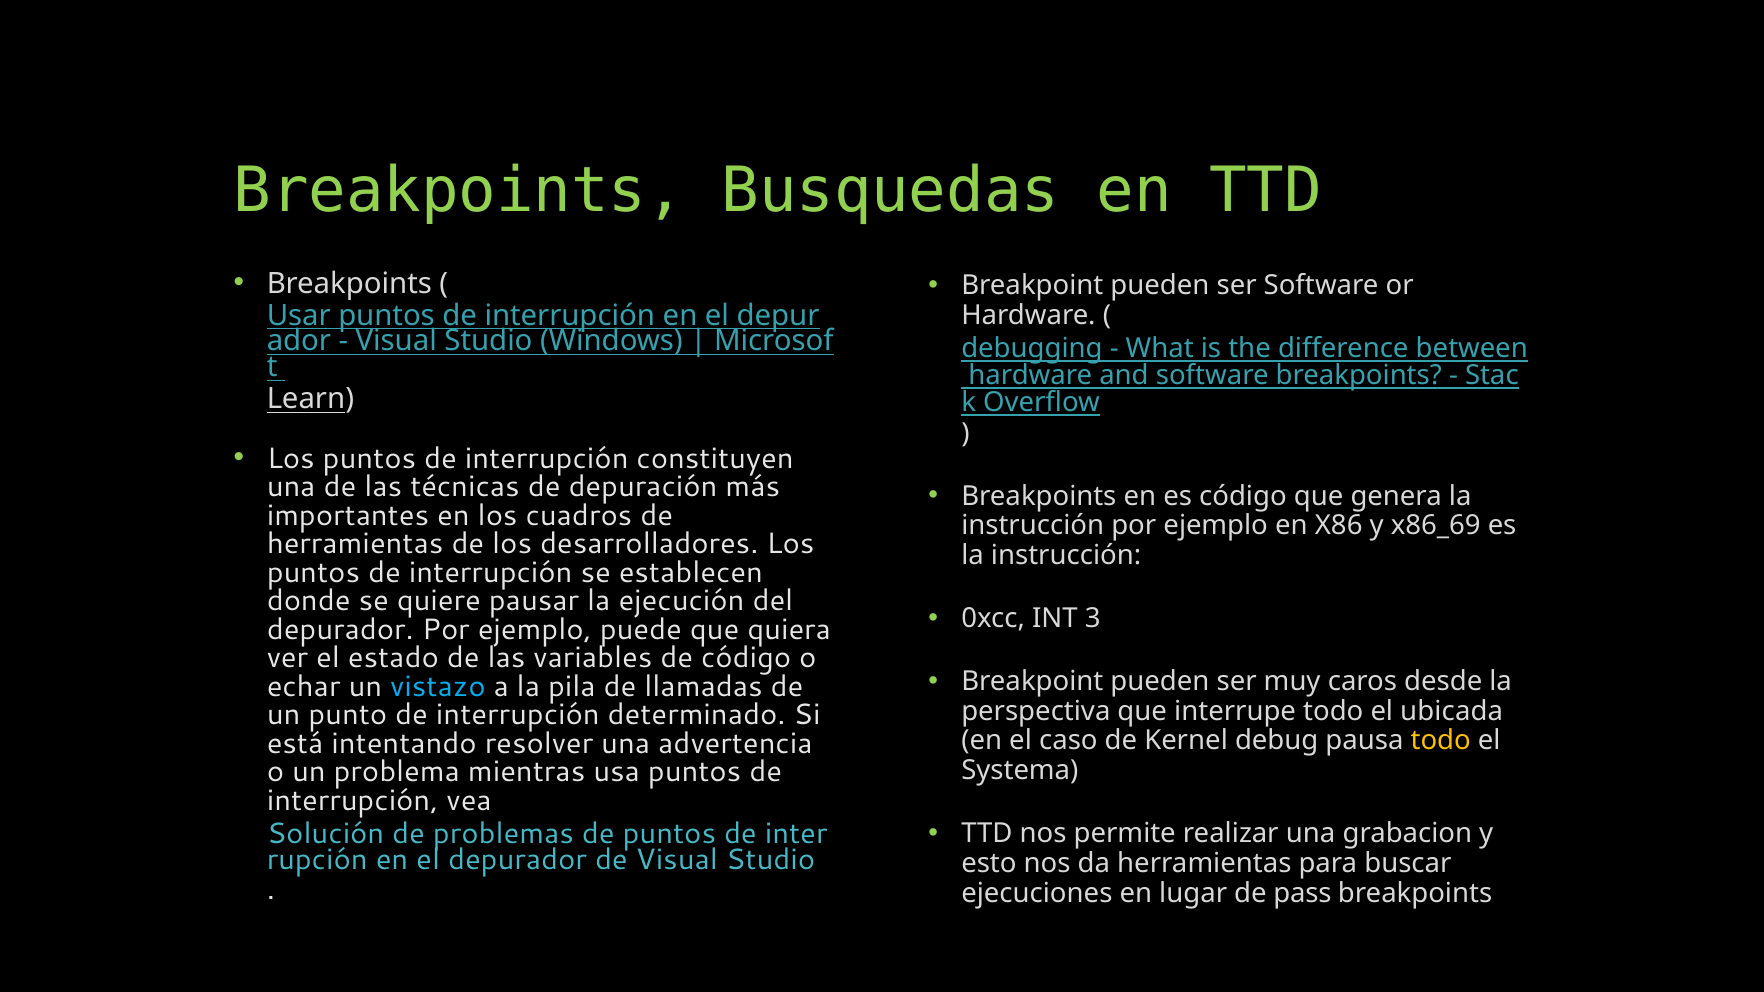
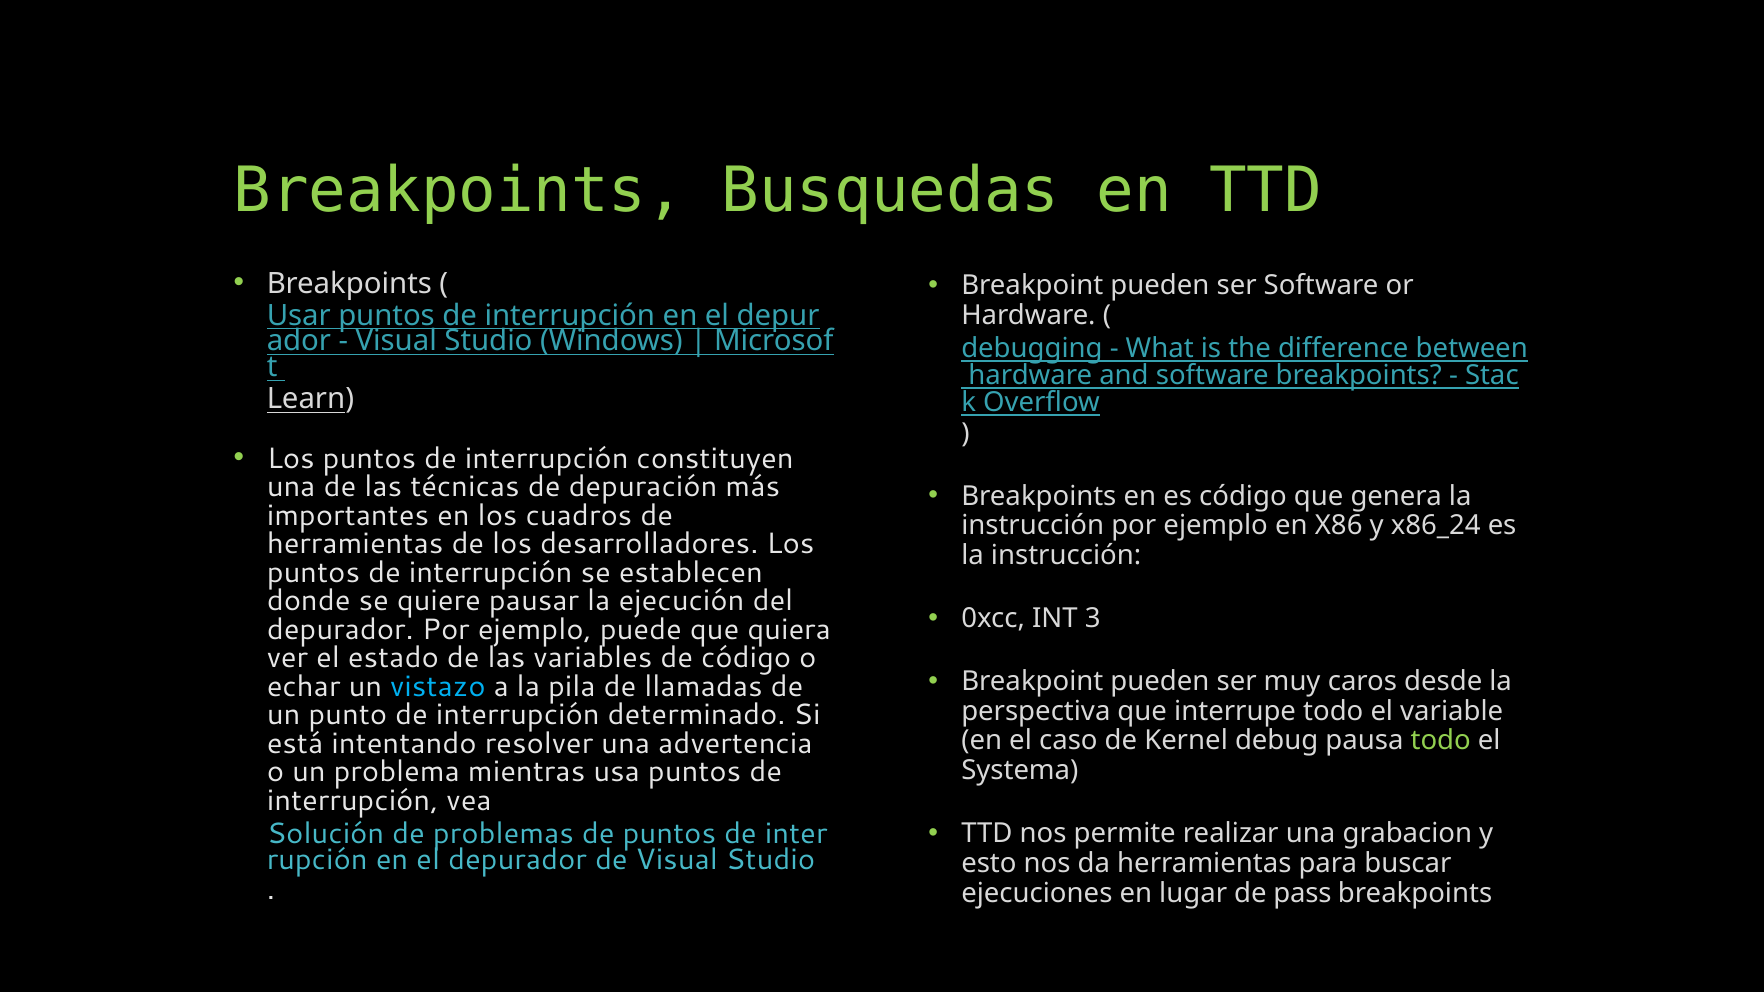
x86_69: x86_69 -> x86_24 (1436, 526)
ubicada: ubicada -> variable (1452, 711)
todo colour: yellow -> light green (1441, 741)
